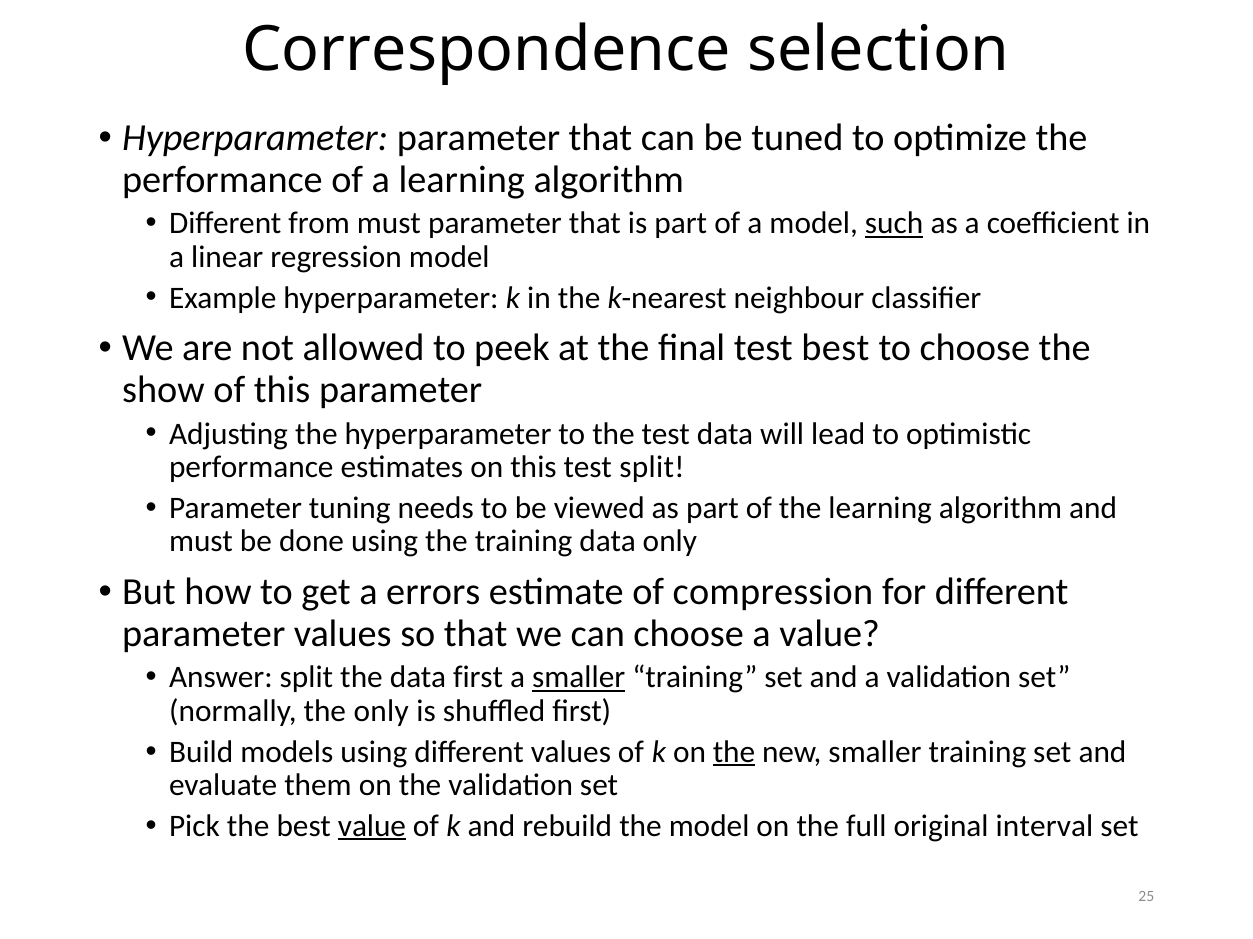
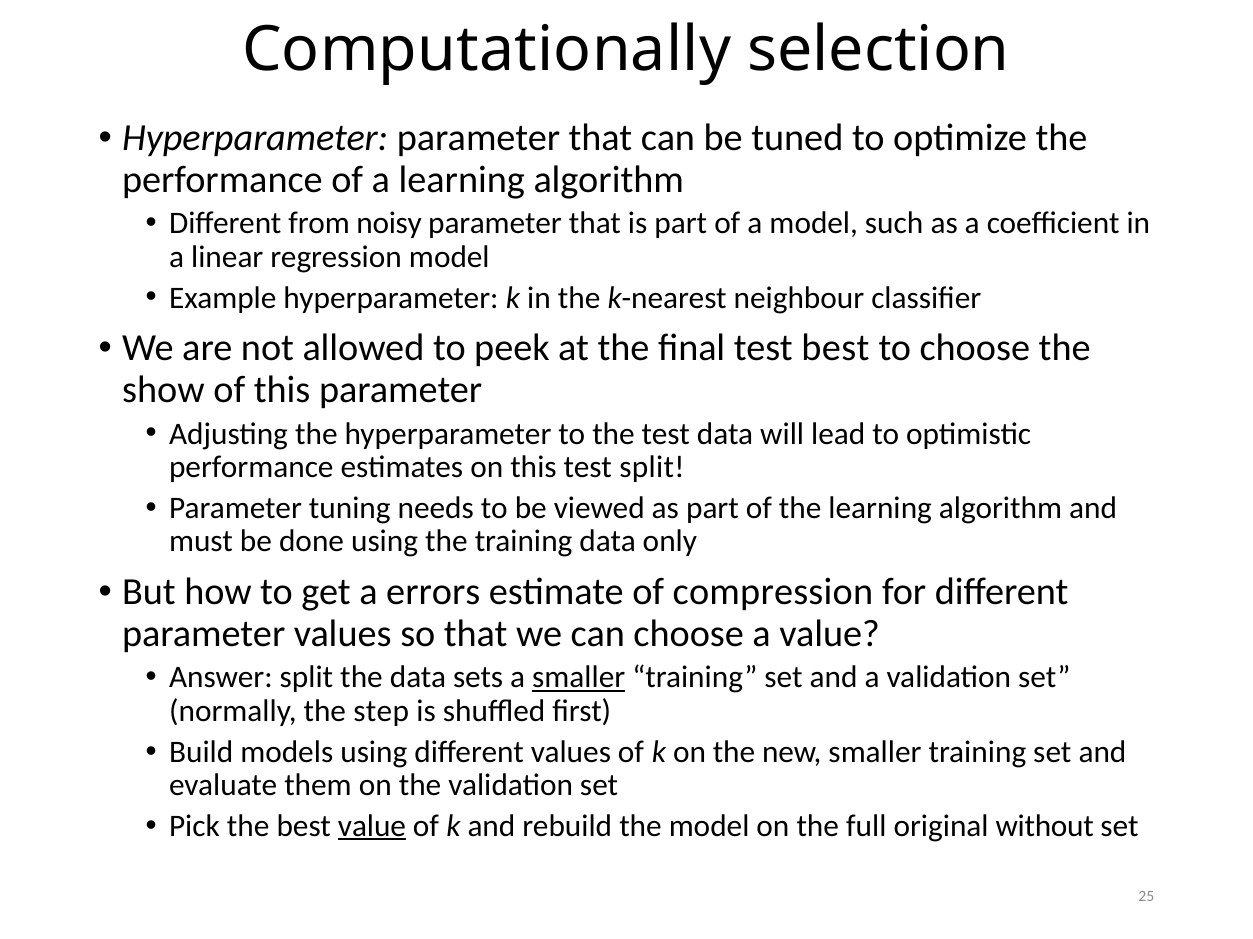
Correspondence: Correspondence -> Computationally (487, 50)
from must: must -> noisy (389, 224)
such underline: present -> none (894, 224)
data first: first -> sets (478, 678)
the only: only -> step (381, 712)
the underline: present -> none (734, 752)
interval: interval -> without (1045, 827)
